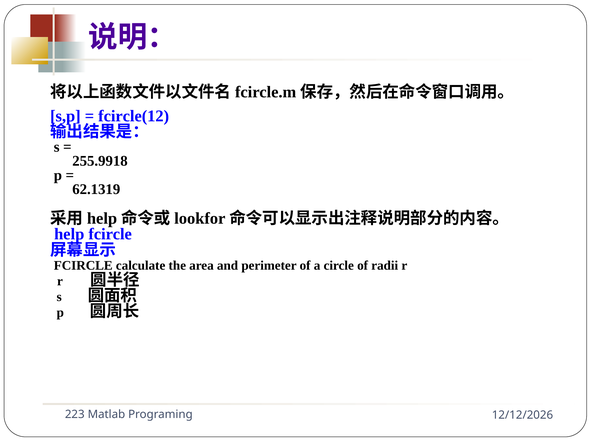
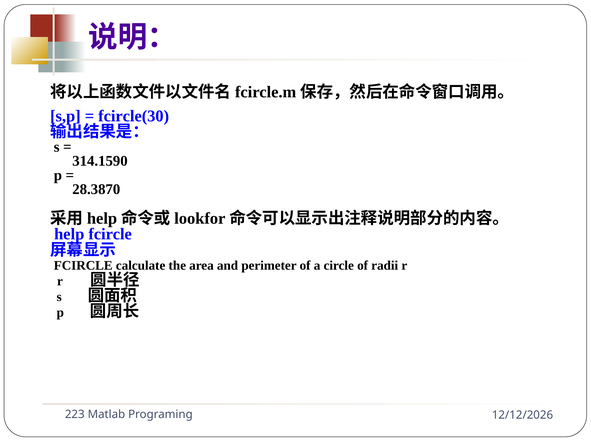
fcircle(12: fcircle(12 -> fcircle(30 (134, 116)
255.9918: 255.9918 -> 314.1590 (100, 161)
62.1319: 62.1319 -> 28.3870 (96, 190)
